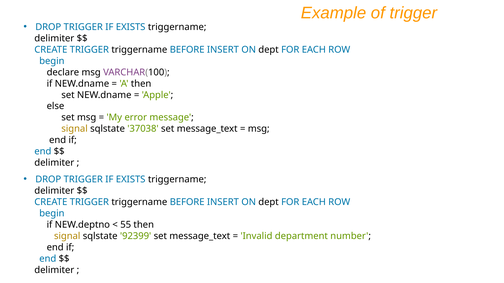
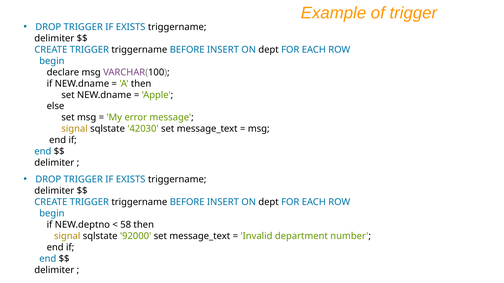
37038: 37038 -> 42030 (143, 129)
55: 55 -> 58 (126, 225)
92399: 92399 -> 92000 (136, 236)
